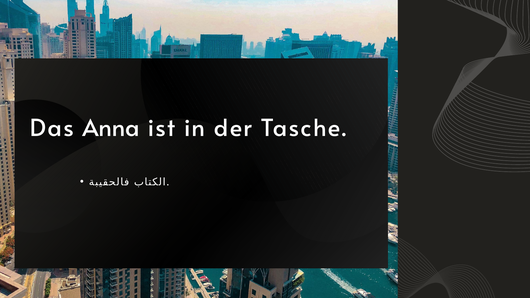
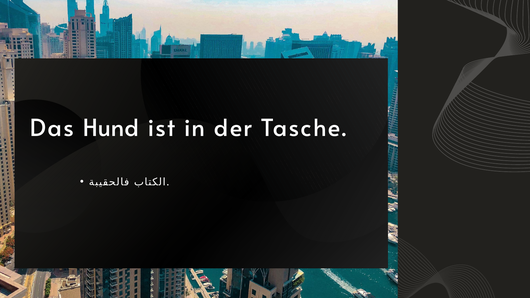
Anna: Anna -> Hund (111, 128)
